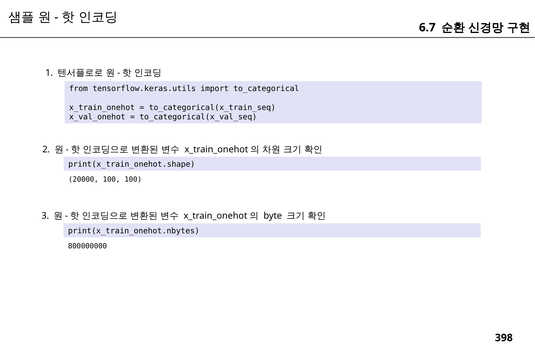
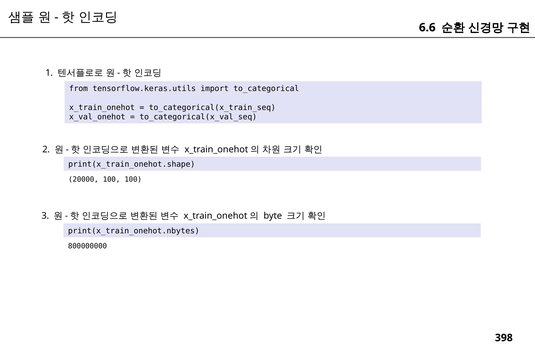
6.7: 6.7 -> 6.6 (427, 27)
